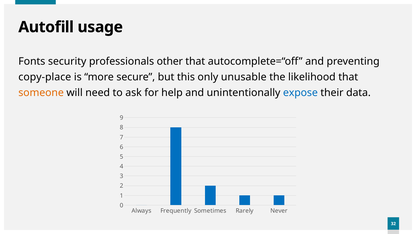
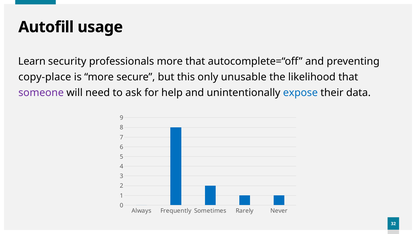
Fonts: Fonts -> Learn (32, 62)
professionals other: other -> more (170, 62)
someone colour: orange -> purple (41, 93)
